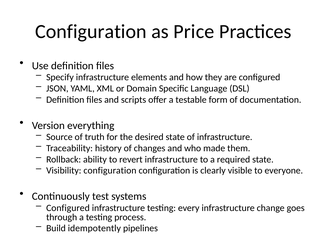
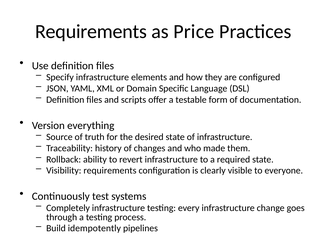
Configuration: Configuration -> Requirements (91, 32)
Visibility configuration: configuration -> requirements (110, 171)
Configured: Configured -> Completely (68, 208)
